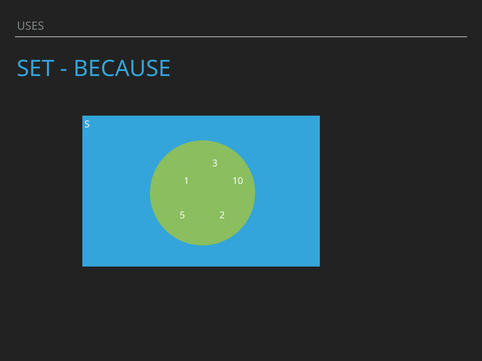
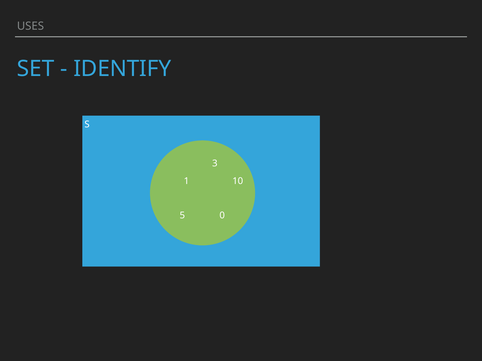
BECAUSE: BECAUSE -> IDENTIFY (122, 69)
2: 2 -> 0 (222, 216)
